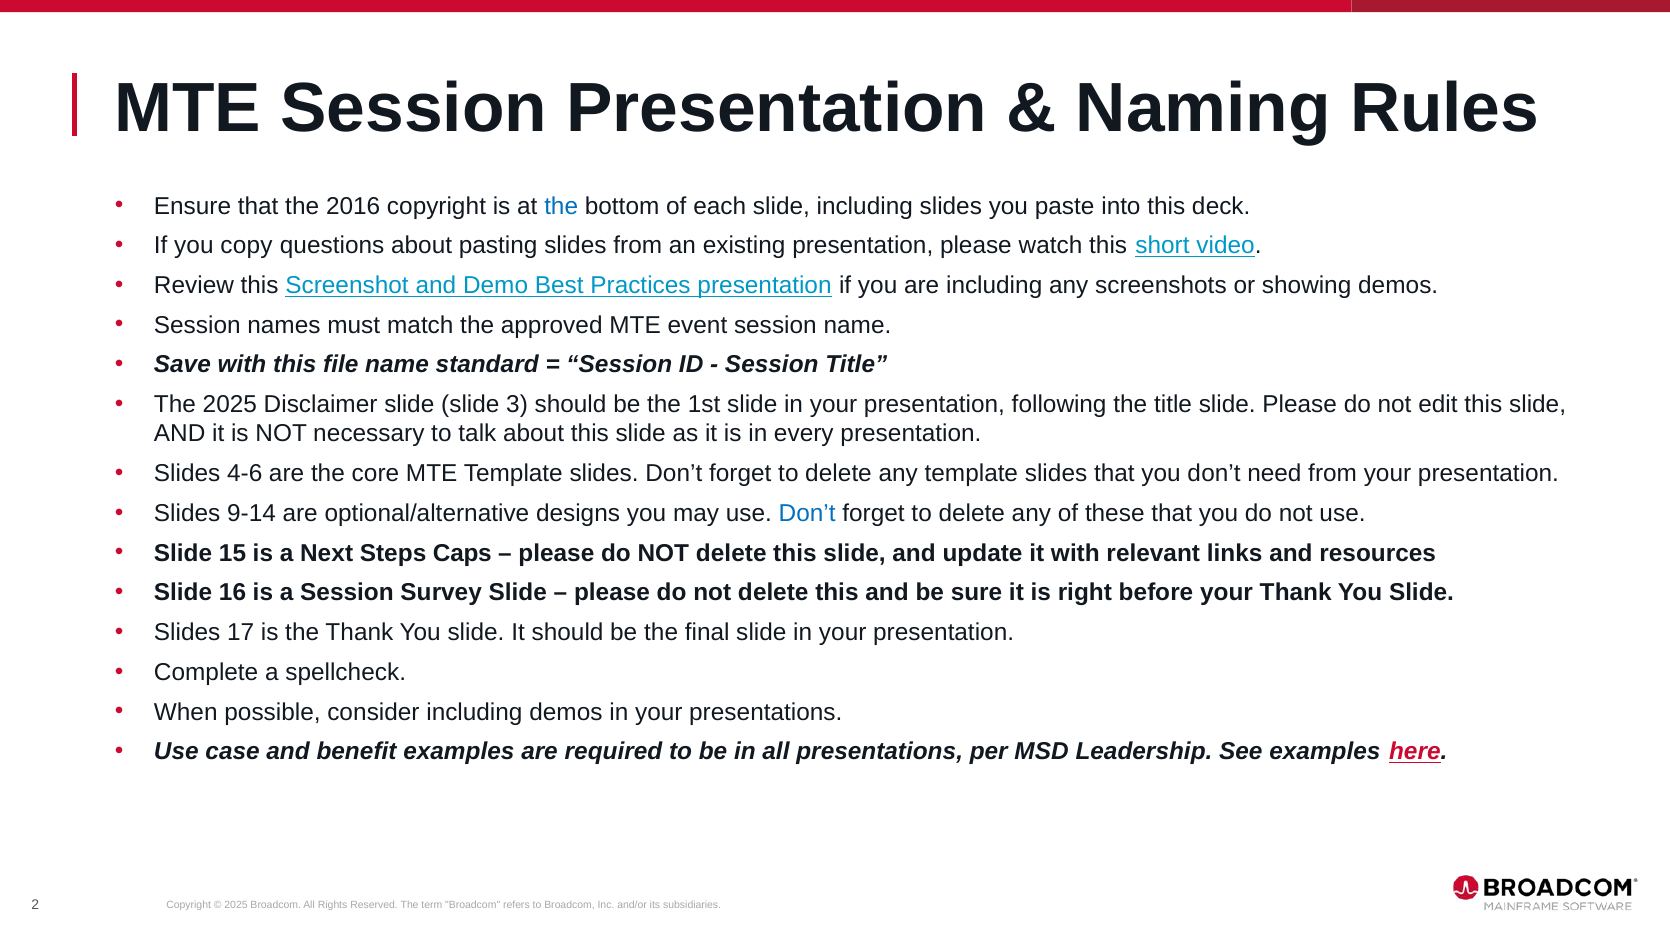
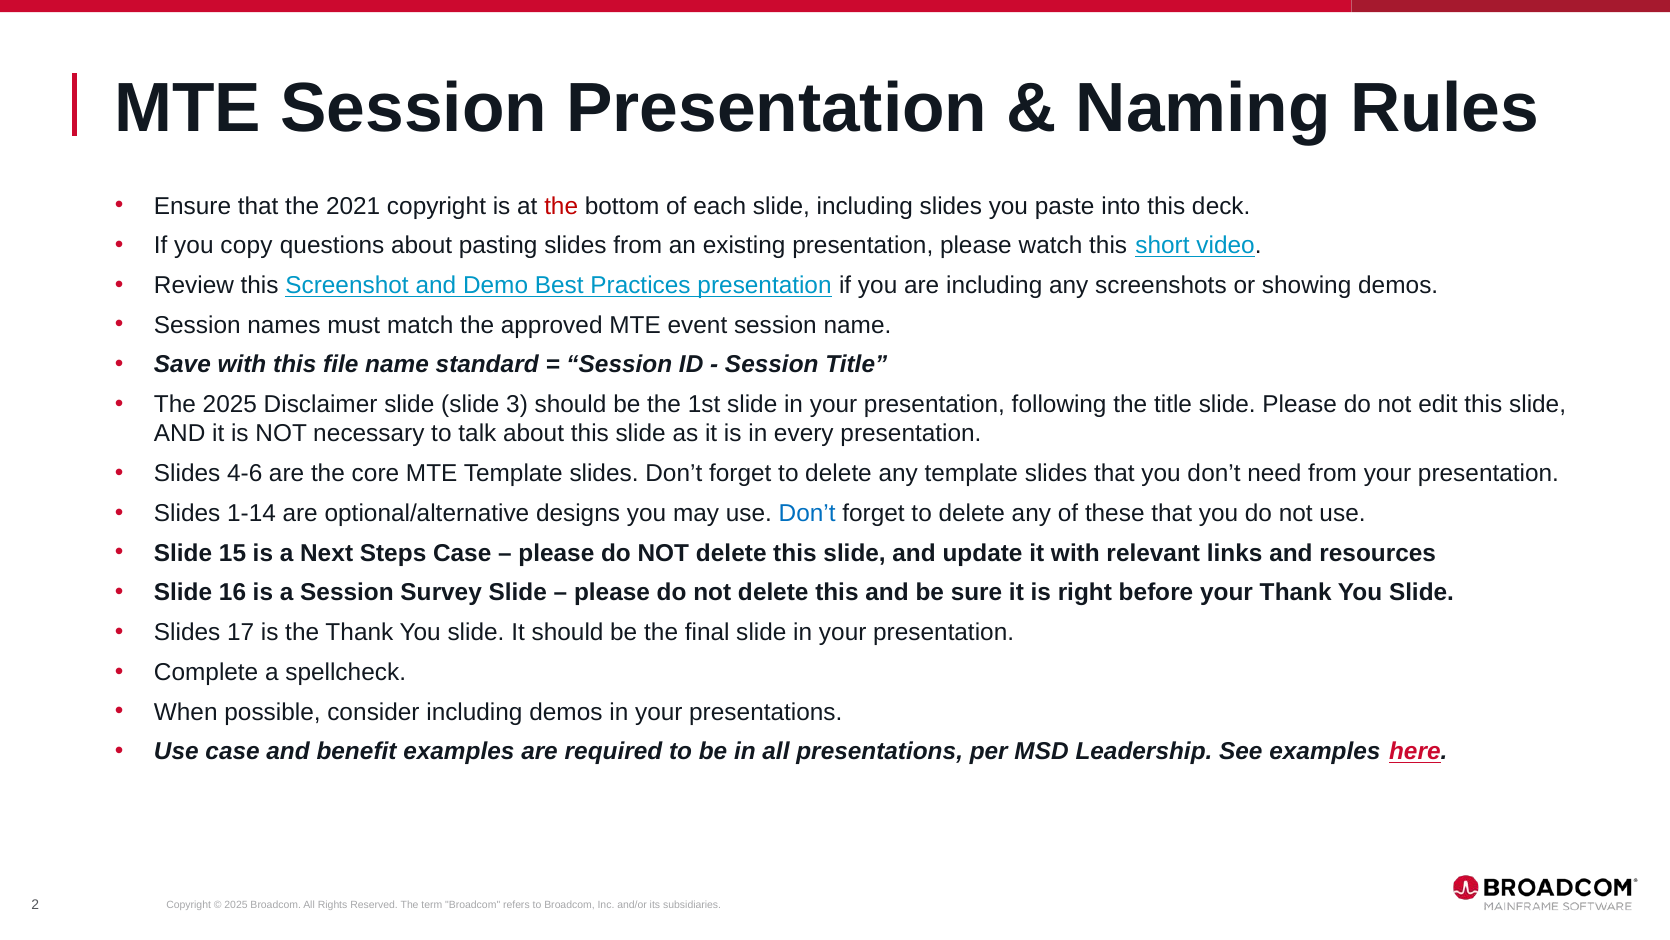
2016: 2016 -> 2021 (353, 206)
the colour: blue -> red (561, 206)
9-14: 9-14 -> 1-14 (251, 513)
Steps Caps: Caps -> Case (462, 553)
